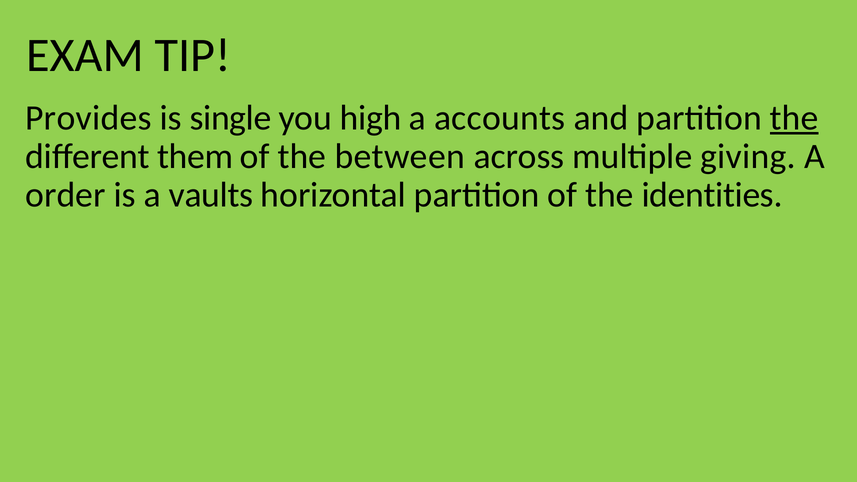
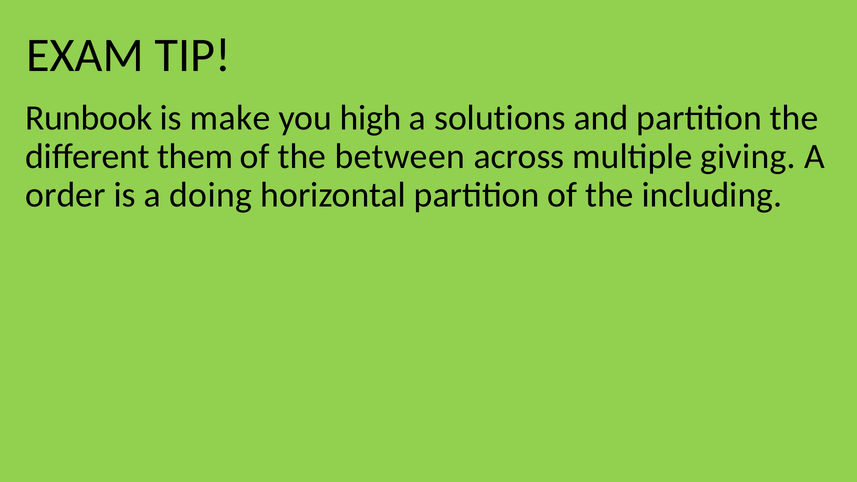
Provides: Provides -> Runbook (89, 118)
single: single -> make (230, 118)
accounts: accounts -> solutions (500, 118)
the underline: present -> none (794, 118)
vaults: vaults -> doing (211, 195)
identities: identities -> including (712, 195)
